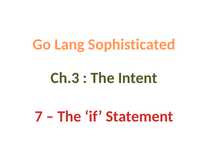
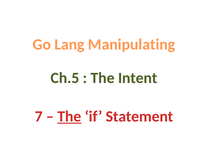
Sophisticated: Sophisticated -> Manipulating (132, 45)
Ch.3: Ch.3 -> Ch.5 (65, 78)
The underline: none -> present (69, 116)
